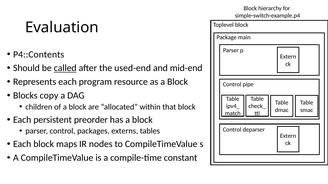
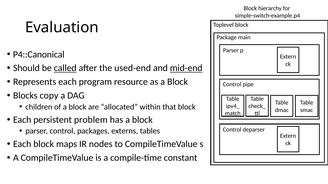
P4::Contents: P4::Contents -> P4::Canonical (39, 55)
mid-end underline: none -> present (186, 68)
preorder: preorder -> problem (91, 120)
